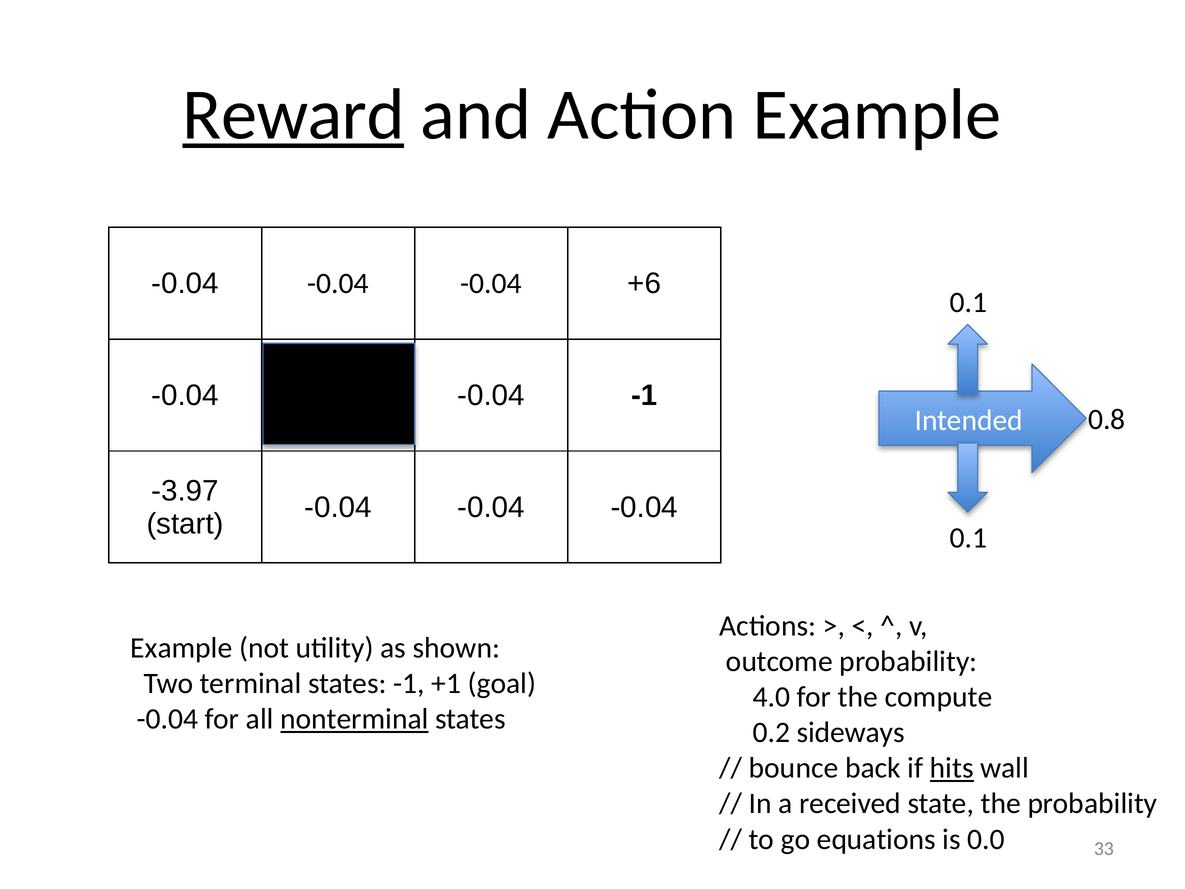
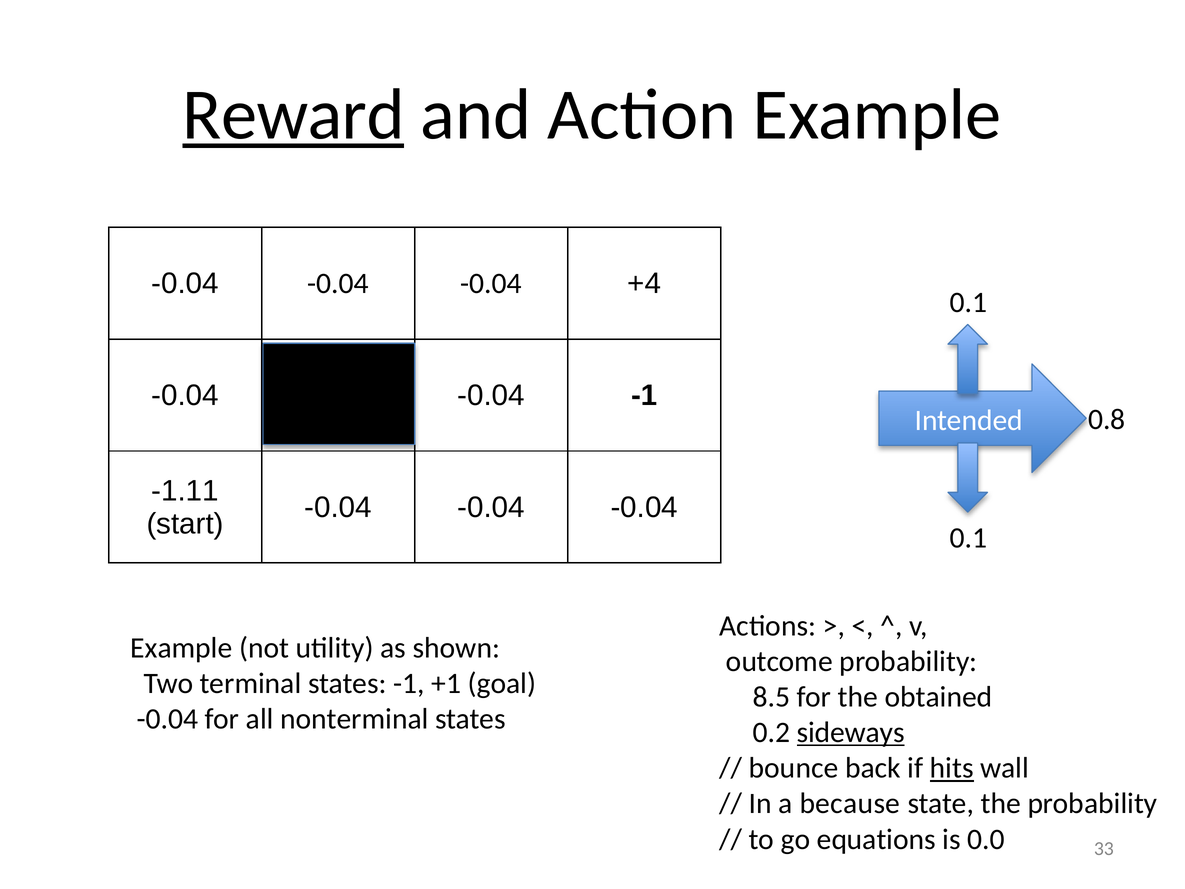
+6: +6 -> +4 (644, 284)
-3.97: -3.97 -> -1.11 (185, 491)
4.0: 4.0 -> 8.5 (771, 697)
compute: compute -> obtained (939, 697)
nonterminal underline: present -> none (354, 719)
sideways underline: none -> present (851, 732)
received: received -> because (850, 803)
